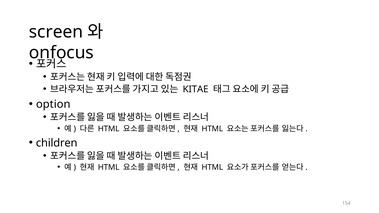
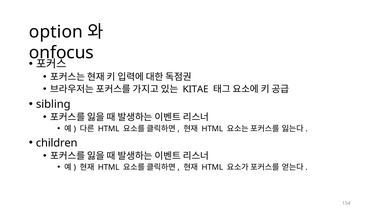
screen: screen -> option (56, 32)
option: option -> sibling (53, 104)
